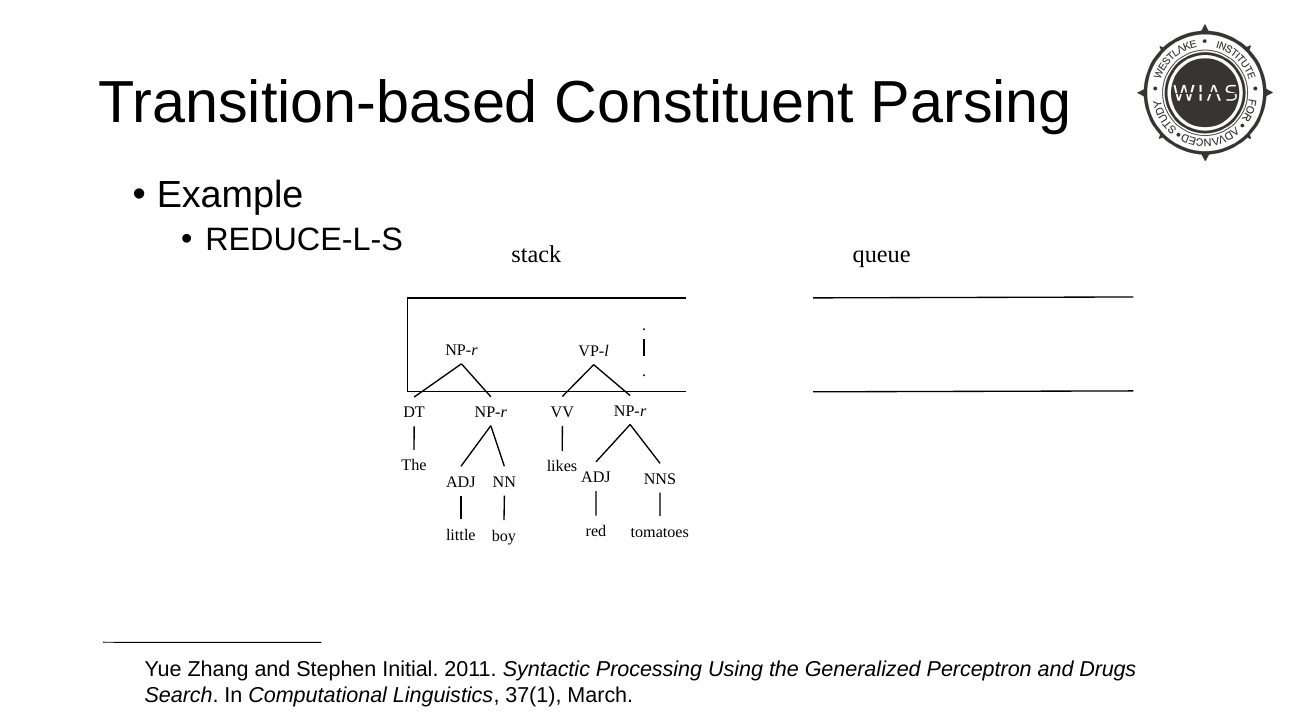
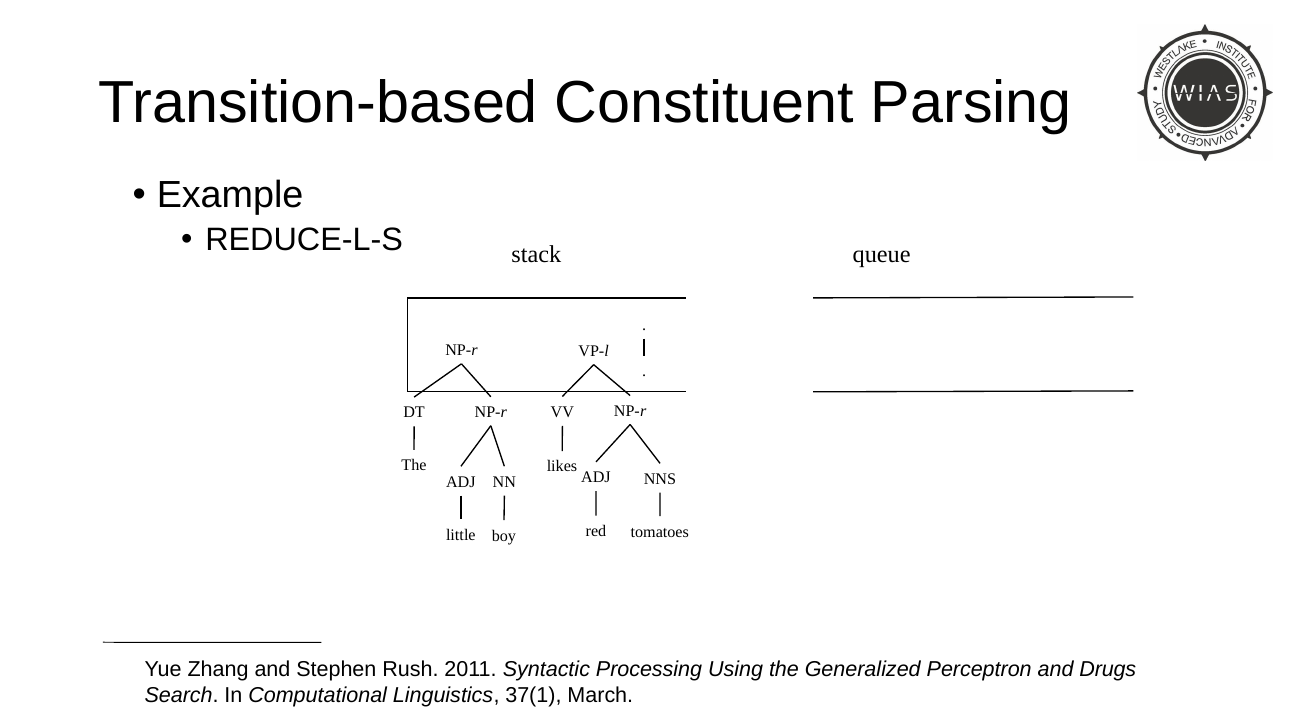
Initial: Initial -> Rush (410, 670)
